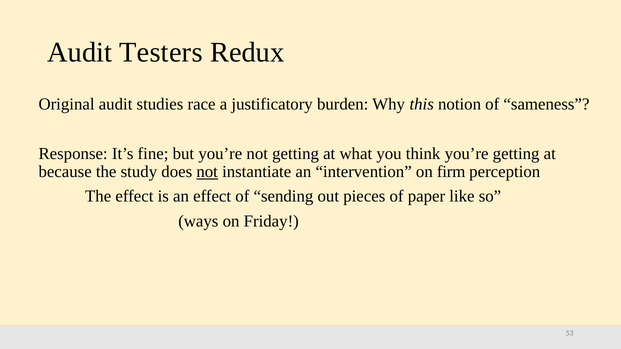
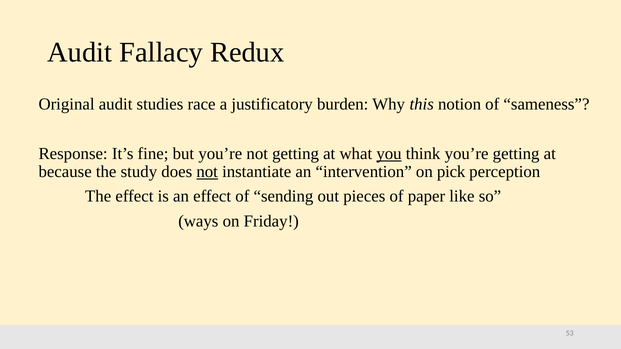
Testers: Testers -> Fallacy (161, 52)
you underline: none -> present (389, 154)
firm: firm -> pick (451, 172)
